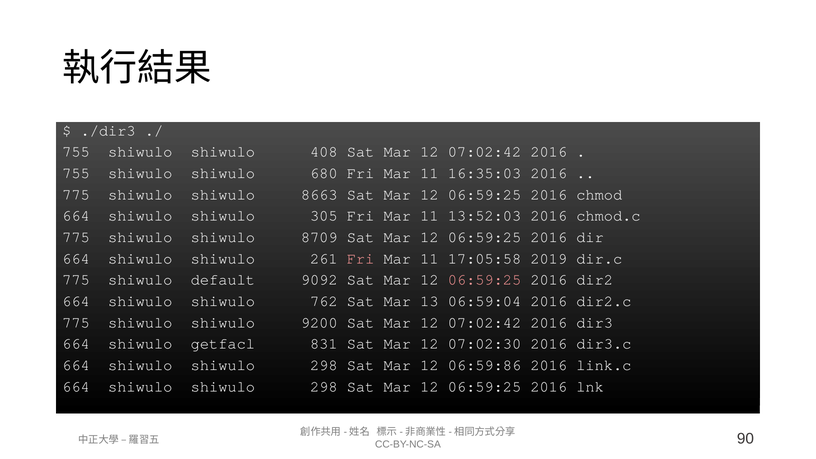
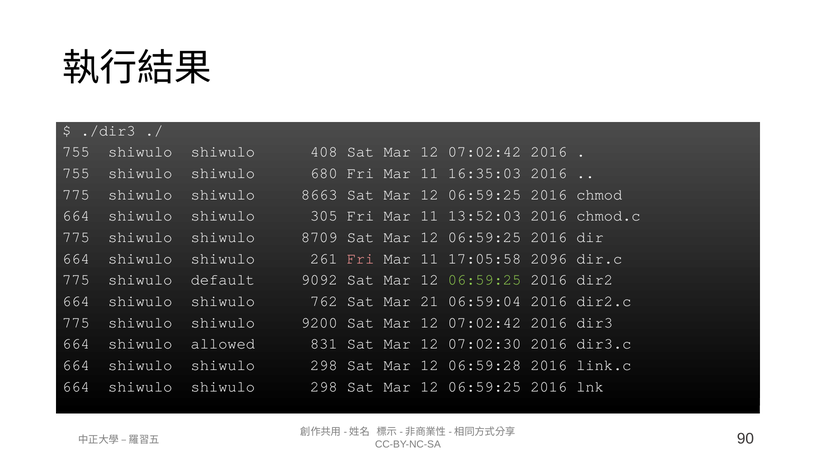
2019: 2019 -> 2096 (549, 259)
06:59:25 colour: pink -> light green (484, 280)
13: 13 -> 21 (429, 301)
getfacl: getfacl -> allowed (223, 344)
06:59:86: 06:59:86 -> 06:59:28 (484, 365)
